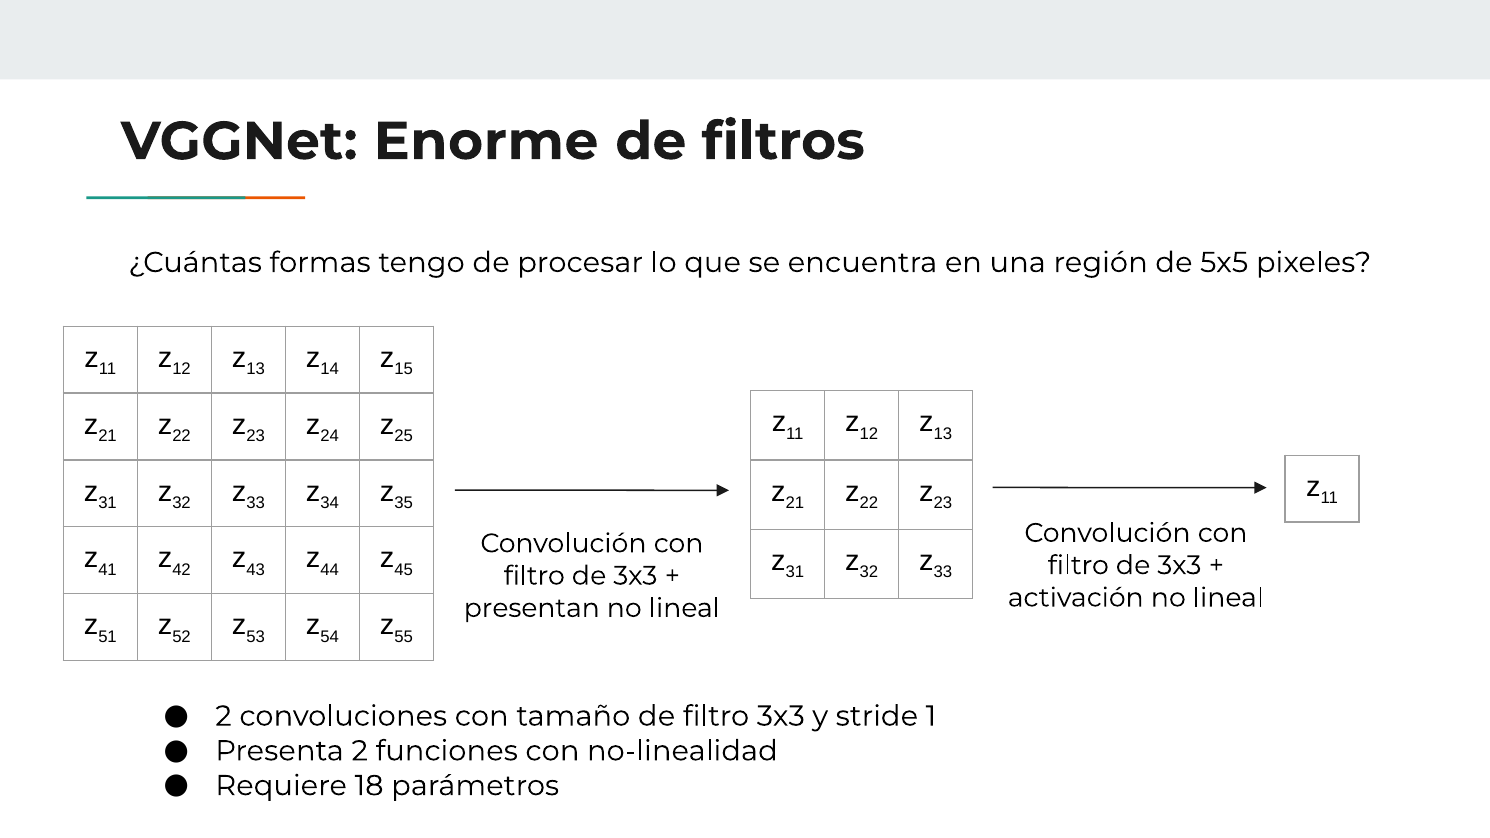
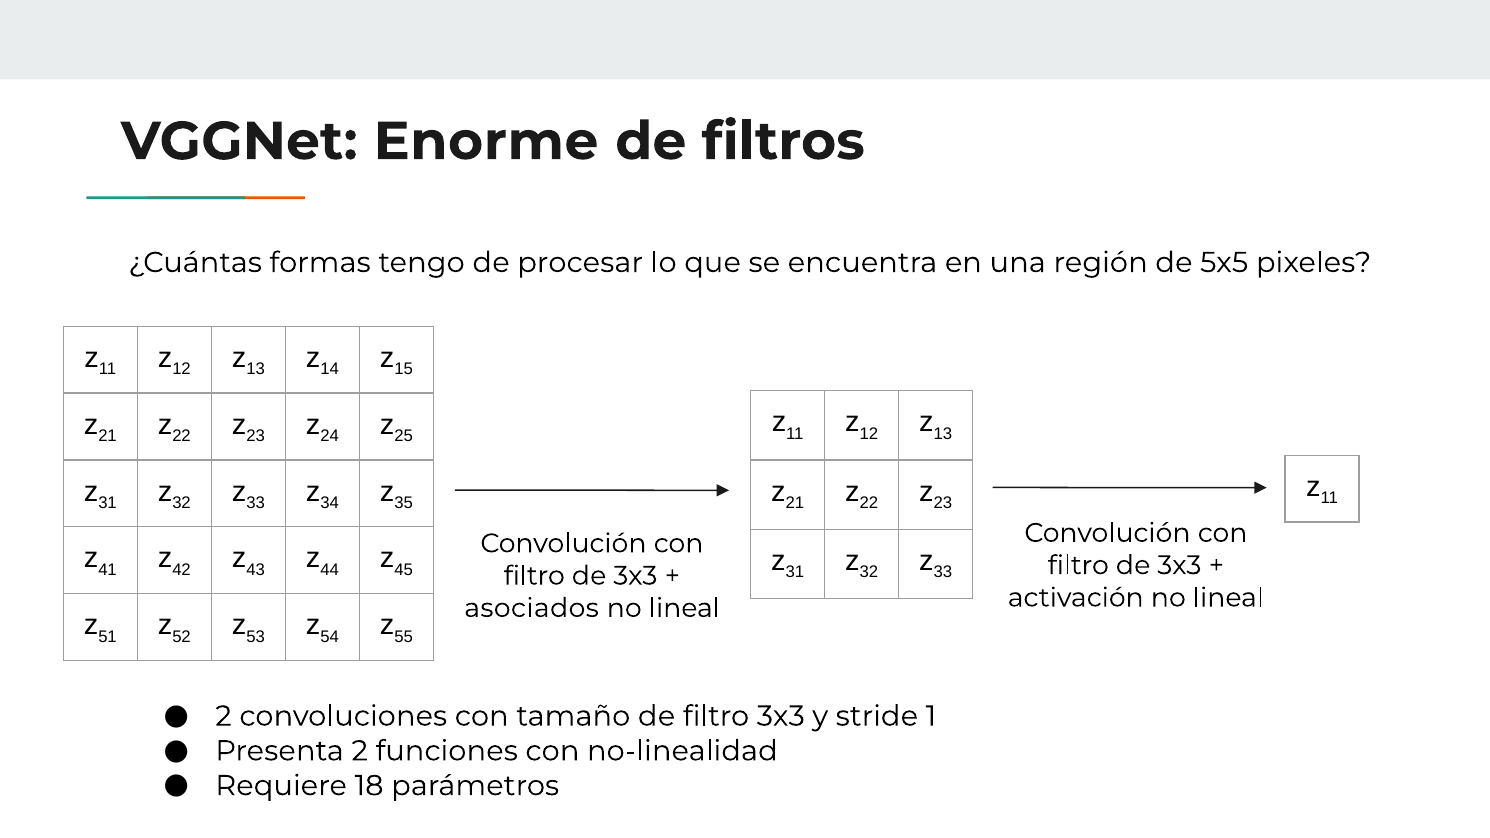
presentan: presentan -> asociados (532, 608)
